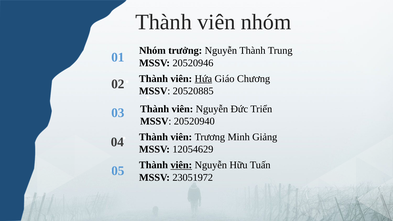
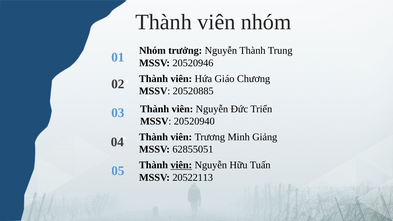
Hứa underline: present -> none (203, 79)
12054629: 12054629 -> 62855051 (193, 149)
23051972: 23051972 -> 20522113 (193, 177)
